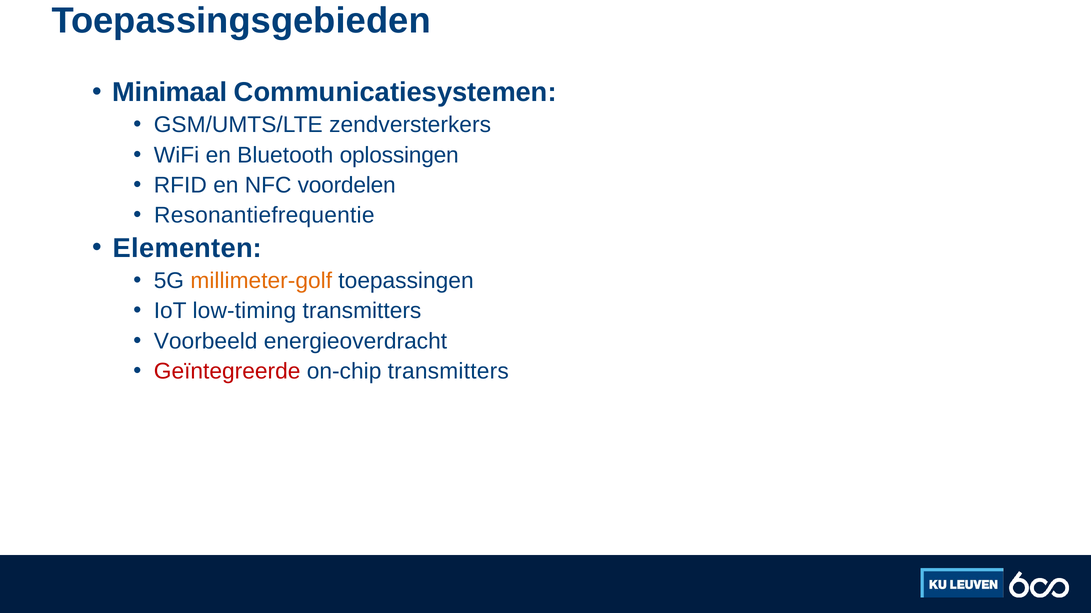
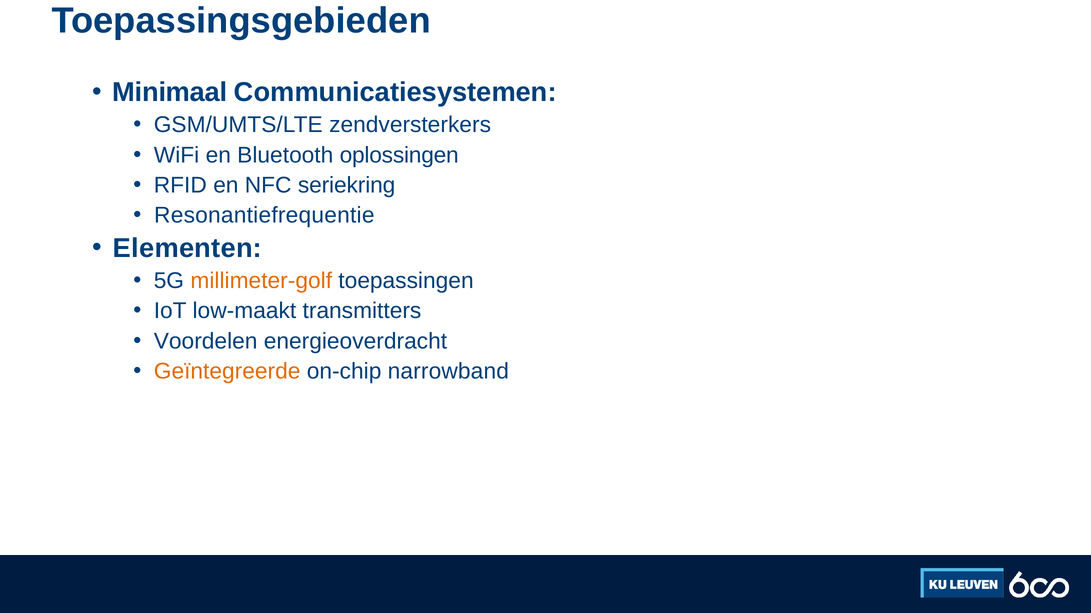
voordelen: voordelen -> seriekring (347, 185)
low-timing: low-timing -> low-maakt (244, 311)
Voorbeeld: Voorbeeld -> Voordelen (206, 341)
Geïntegreerde colour: red -> orange (227, 372)
on-chip transmitters: transmitters -> narrowband (448, 372)
